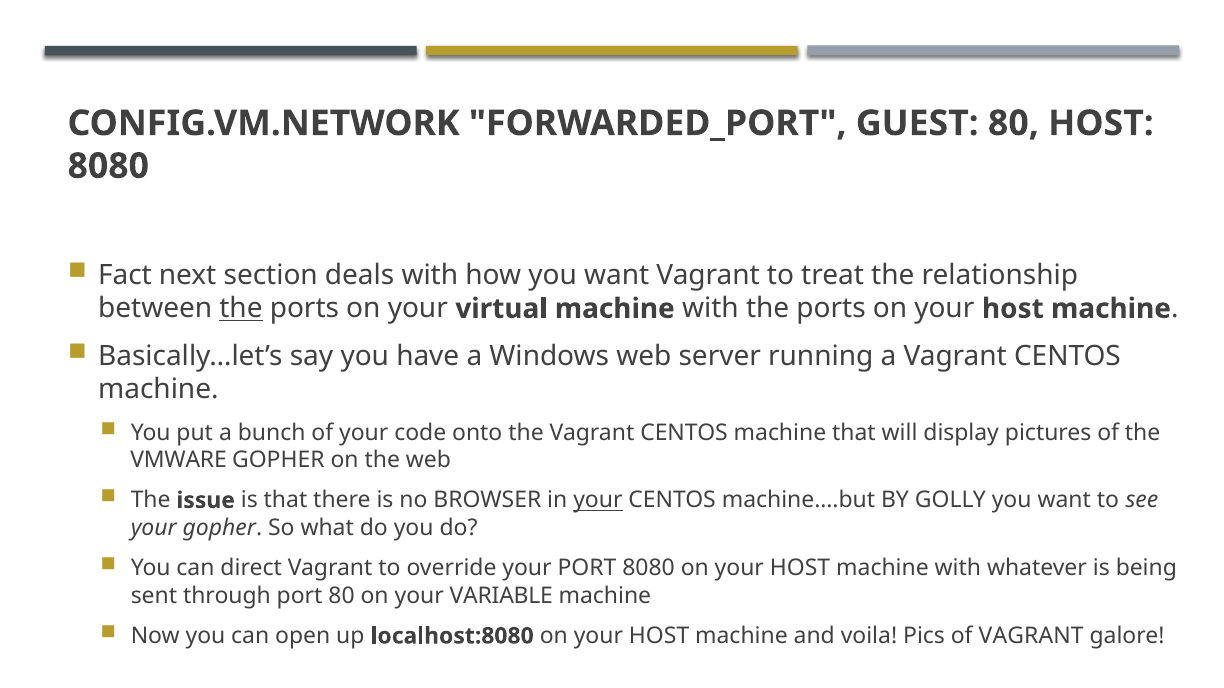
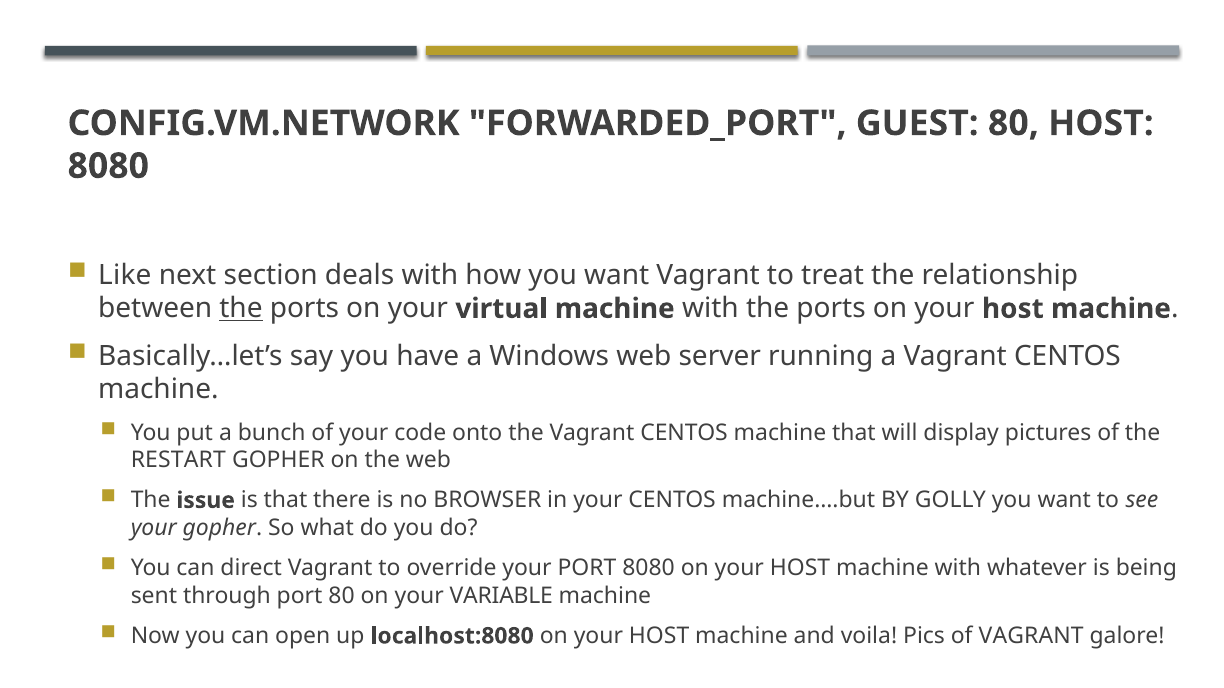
Fact: Fact -> Like (125, 275)
VMWARE: VMWARE -> RESTART (178, 460)
your underline: present -> none (598, 501)
